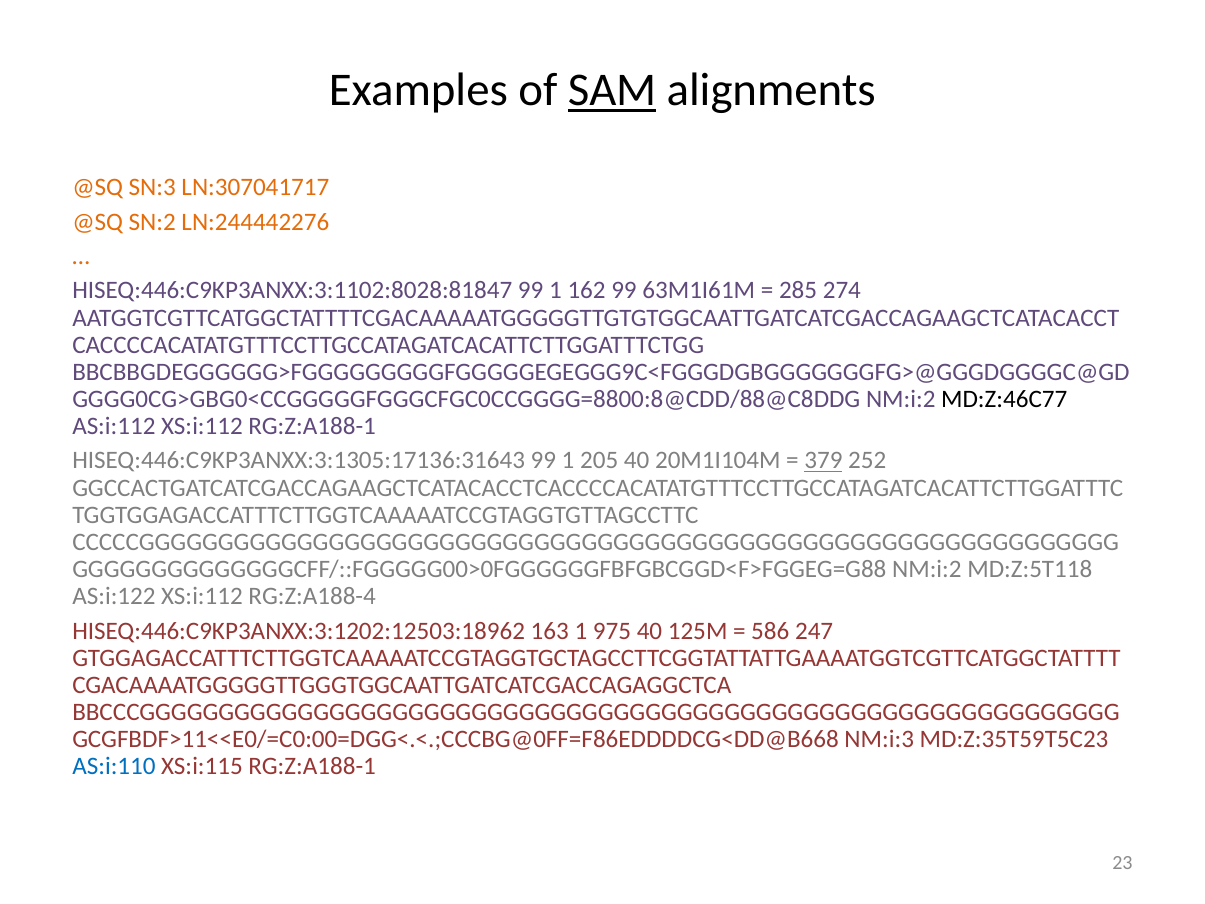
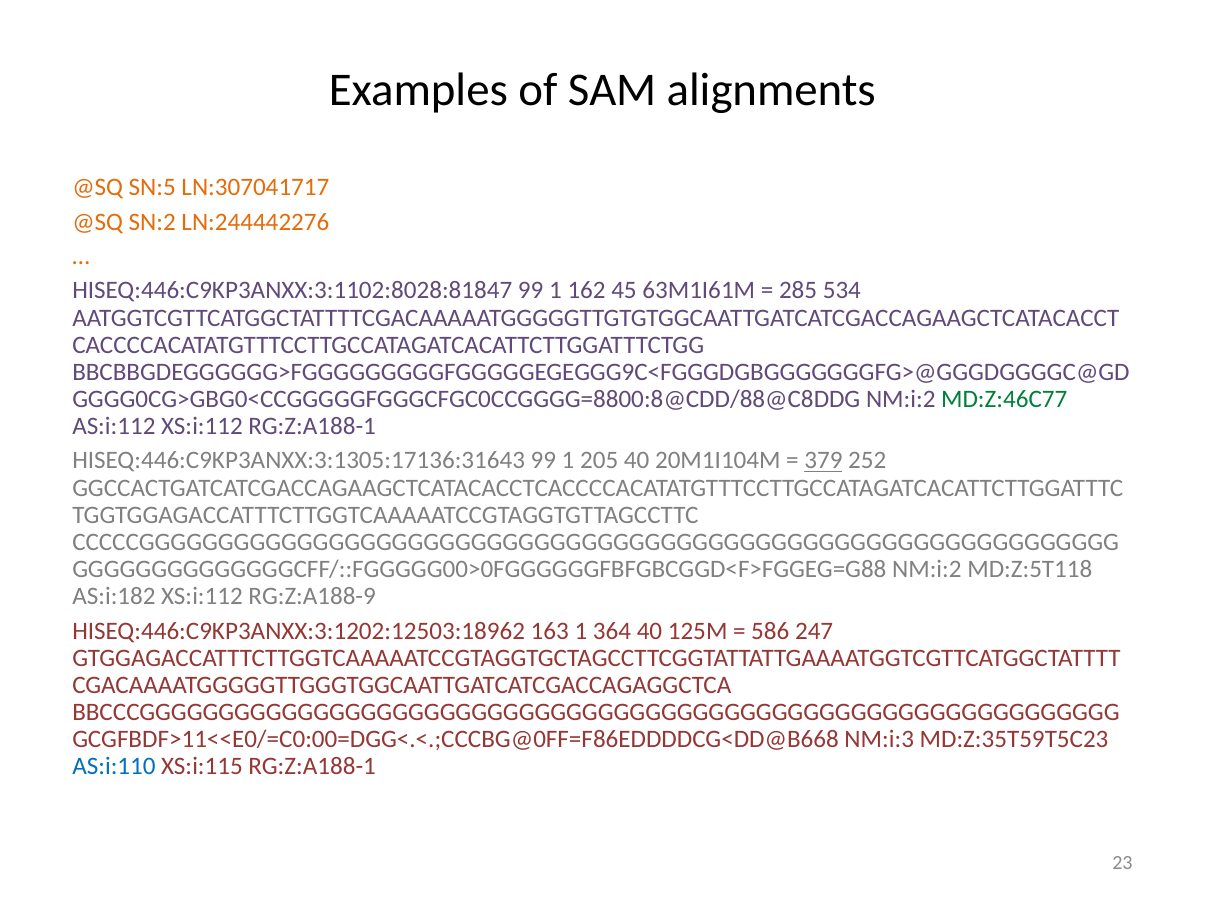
SAM underline: present -> none (612, 90)
SN:3: SN:3 -> SN:5 (152, 187)
162 99: 99 -> 45 (624, 291)
274: 274 -> 534 (842, 291)
MD:Z:46C77 colour: black -> green (1004, 399)
AS:i:122: AS:i:122 -> AS:i:182 (114, 596)
RG:Z:A188-4: RG:Z:A188-4 -> RG:Z:A188-9 (312, 596)
975: 975 -> 364 (612, 631)
